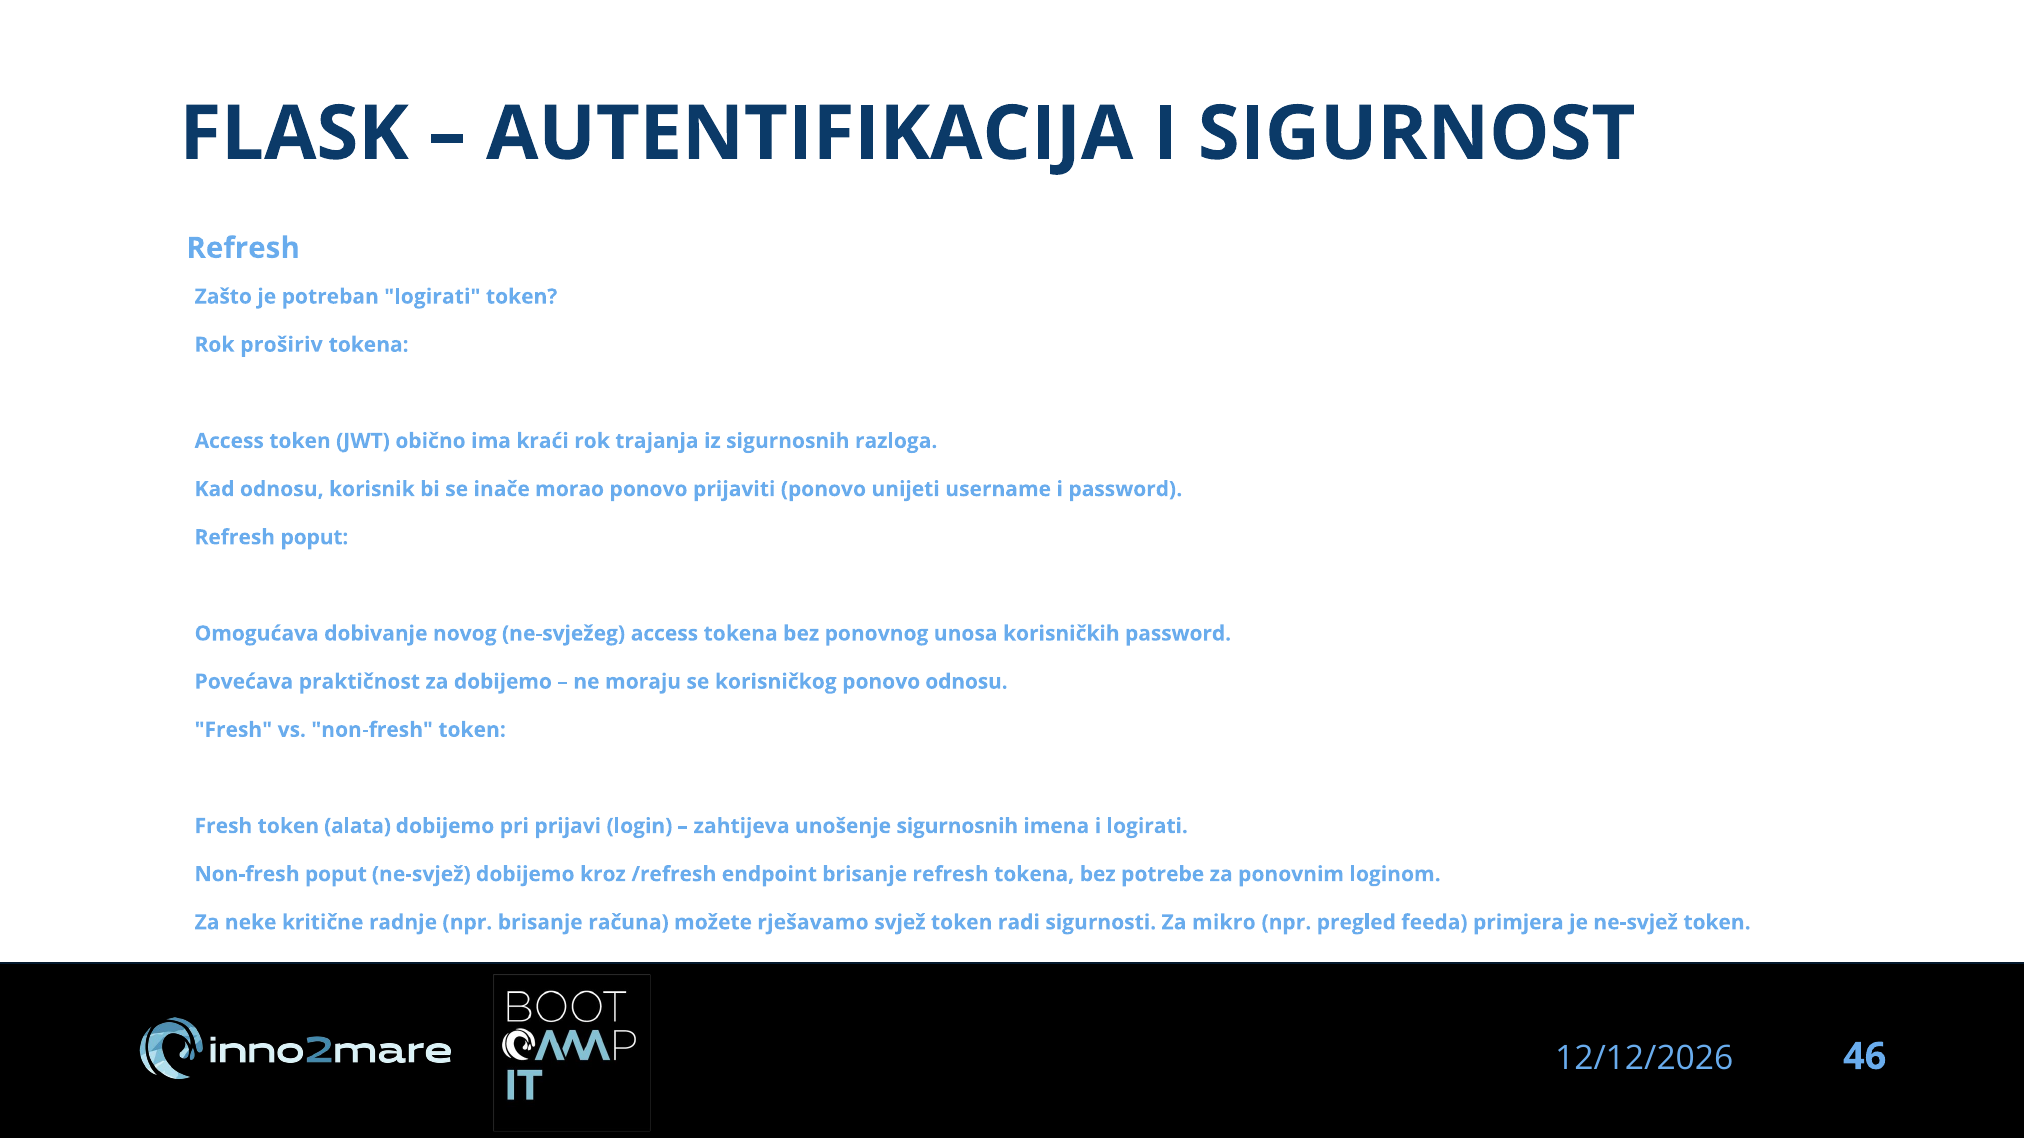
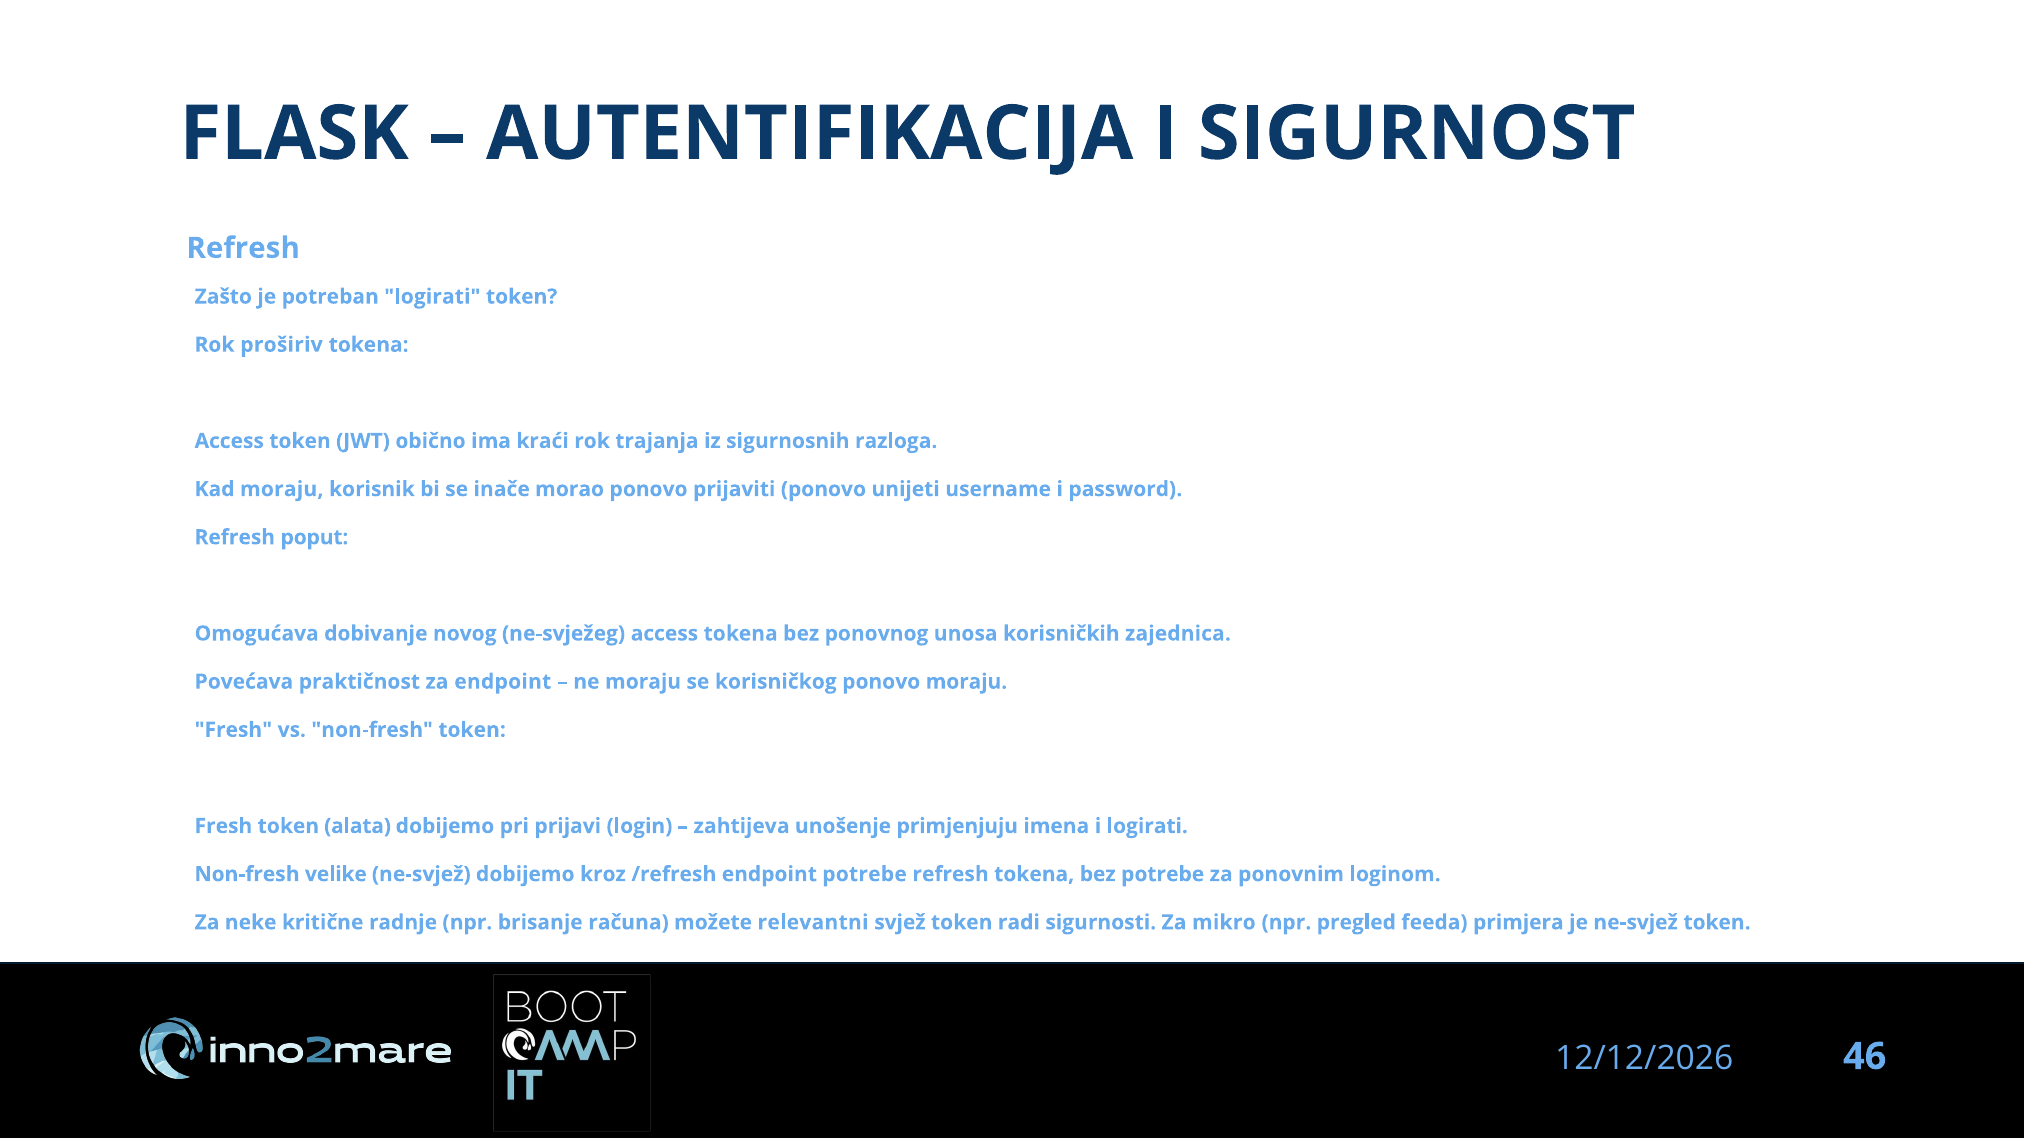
Kad odnosu: odnosu -> moraju (282, 489)
korisničkih password: password -> zajednica (1178, 634)
za dobijemo: dobijemo -> endpoint (503, 682)
ponovo odnosu: odnosu -> moraju (966, 682)
unošenje sigurnosnih: sigurnosnih -> primjenjuju (957, 826)
Non-fresh poput: poput -> velike (336, 875)
endpoint brisanje: brisanje -> potrebe (865, 875)
rješavamo: rješavamo -> relevantni (813, 923)
